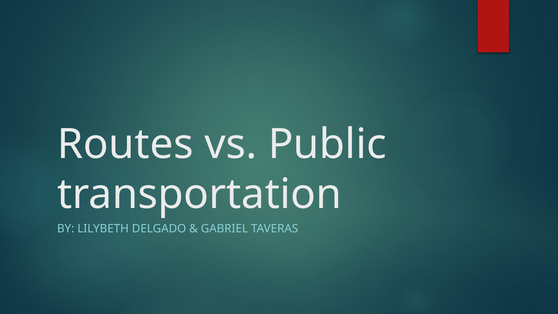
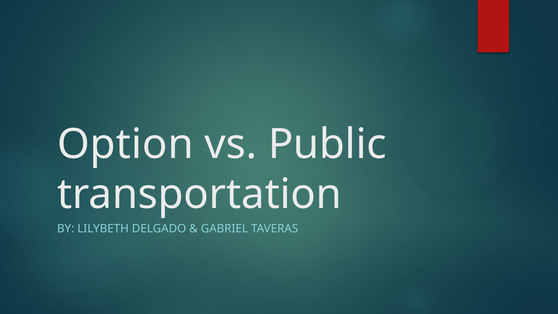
Routes: Routes -> Option (125, 144)
